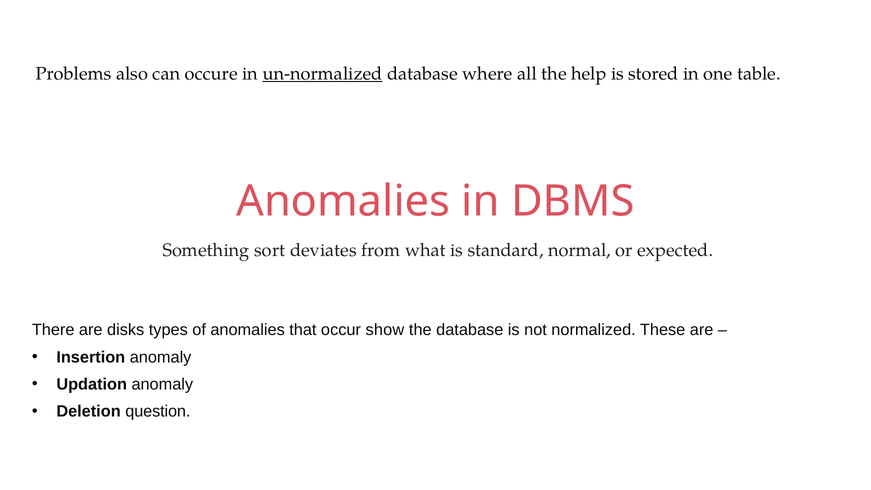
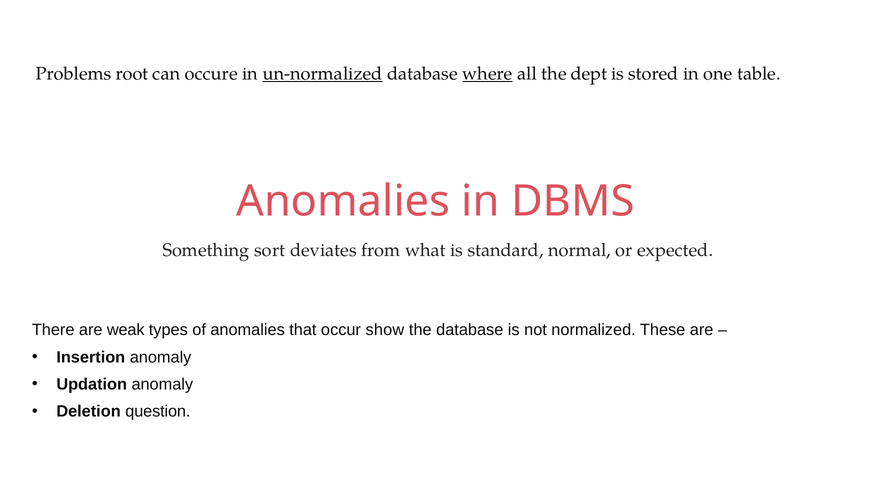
also: also -> root (132, 74)
where underline: none -> present (487, 74)
help: help -> dept (589, 74)
disks: disks -> weak (126, 330)
